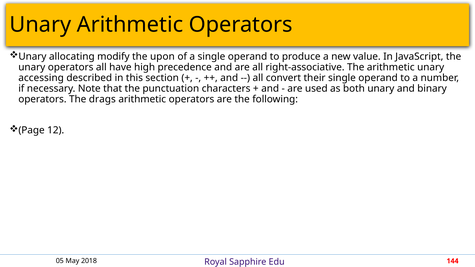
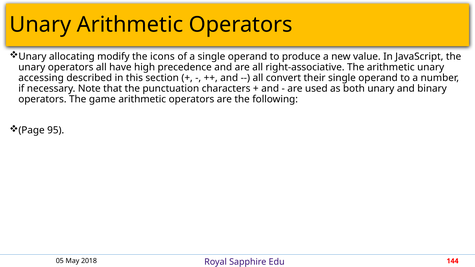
upon: upon -> icons (162, 56)
drags: drags -> game (102, 99)
12: 12 -> 95 (56, 130)
